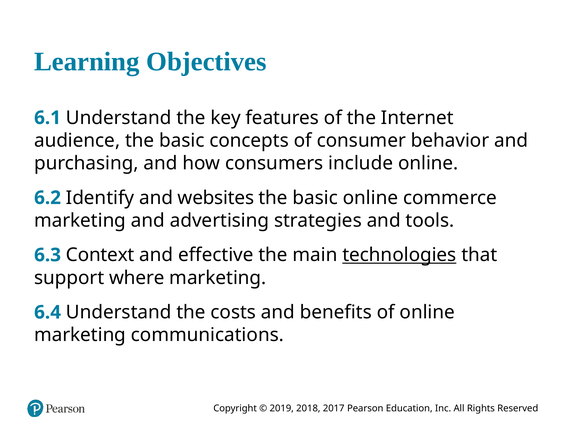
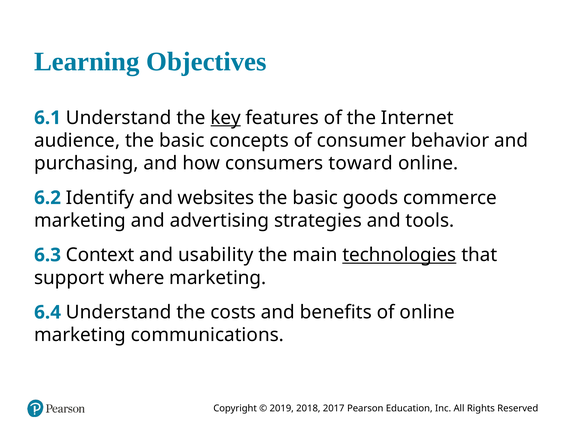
key underline: none -> present (226, 118)
include: include -> toward (361, 163)
basic online: online -> goods (370, 198)
effective: effective -> usability (216, 255)
